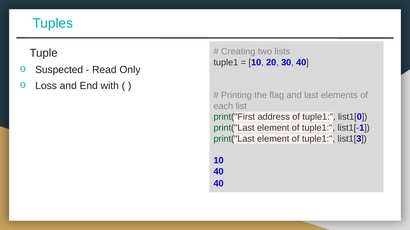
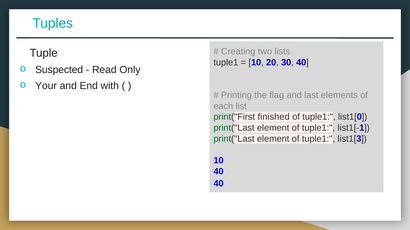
Loss: Loss -> Your (46, 86)
address: address -> finished (274, 117)
